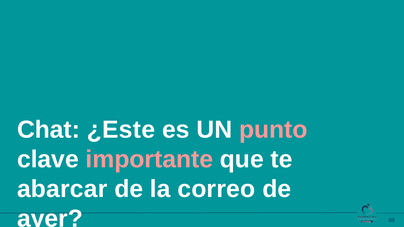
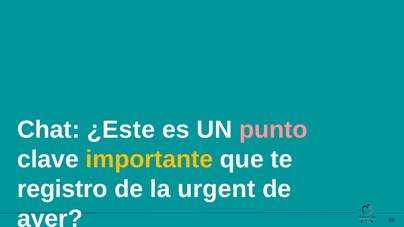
importante colour: pink -> yellow (149, 160)
abarcar: abarcar -> registro (62, 189)
correo: correo -> urgent (216, 189)
